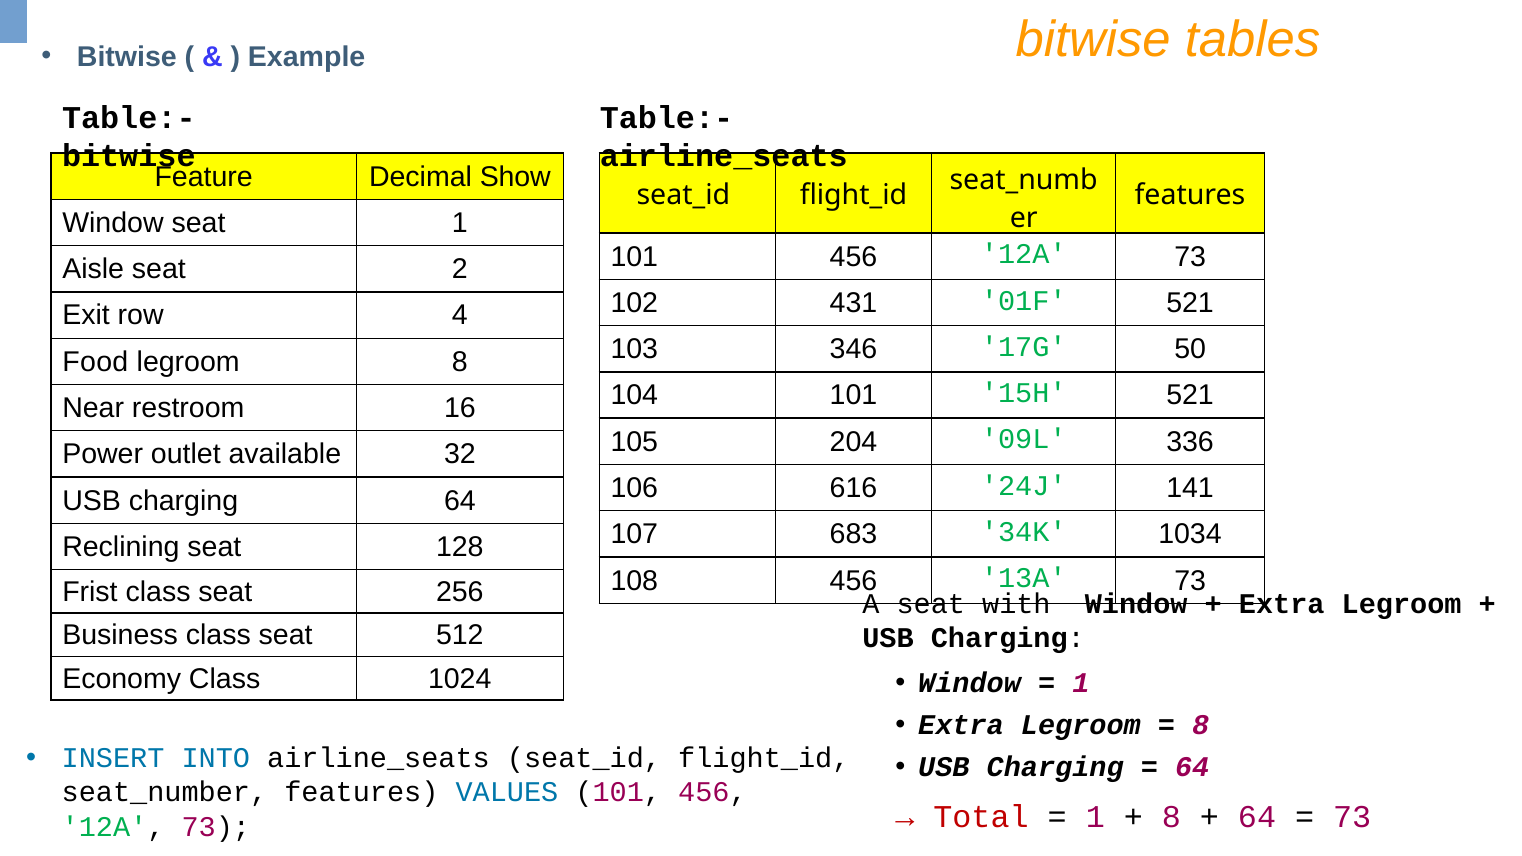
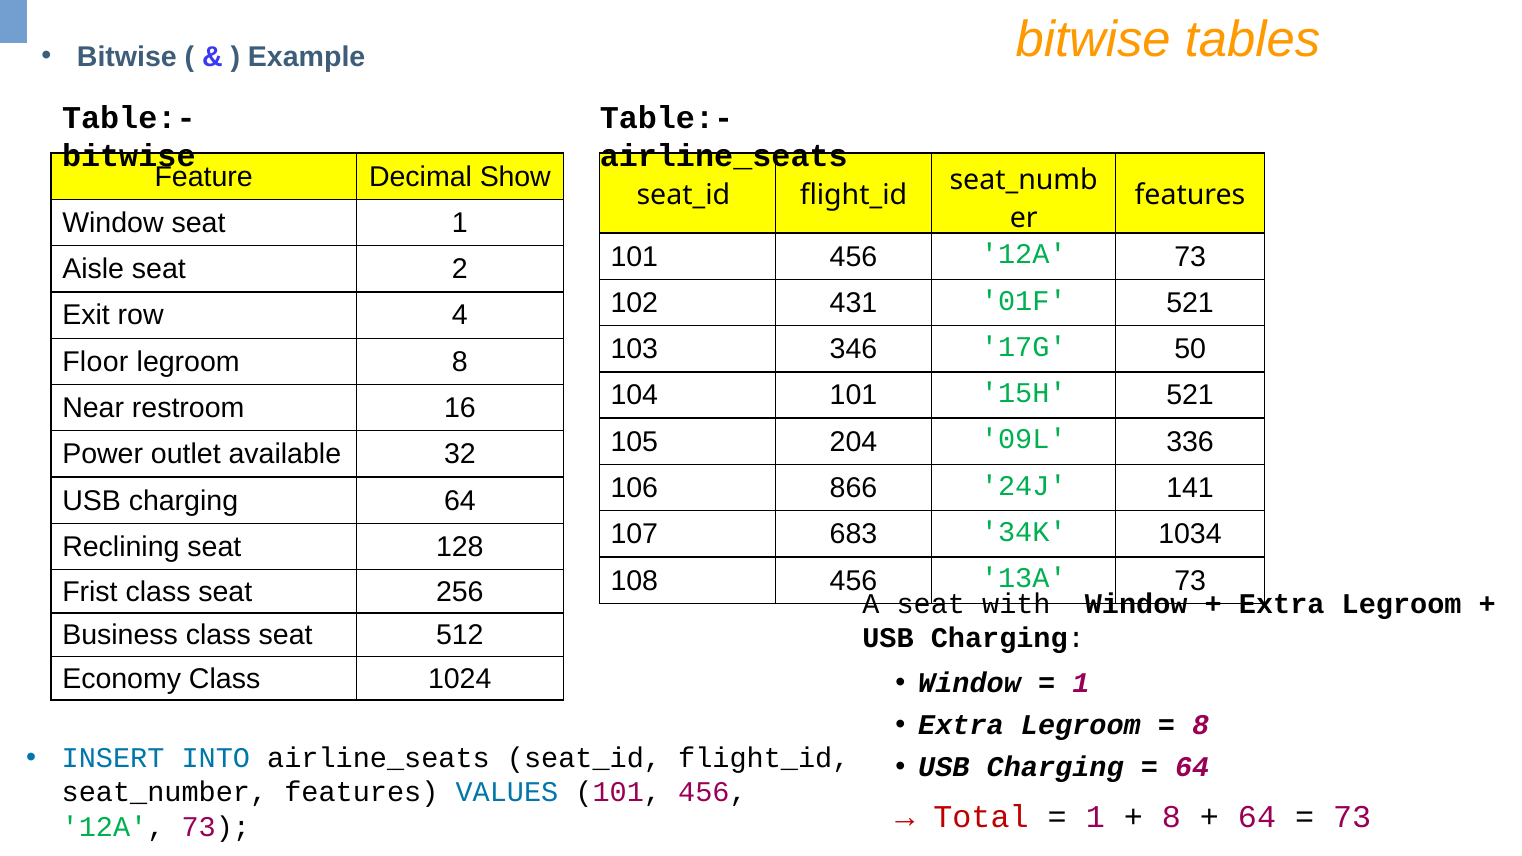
Food: Food -> Floor (95, 362)
616: 616 -> 866 (853, 488)
